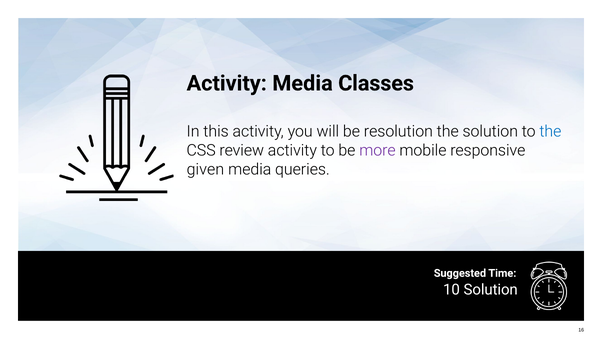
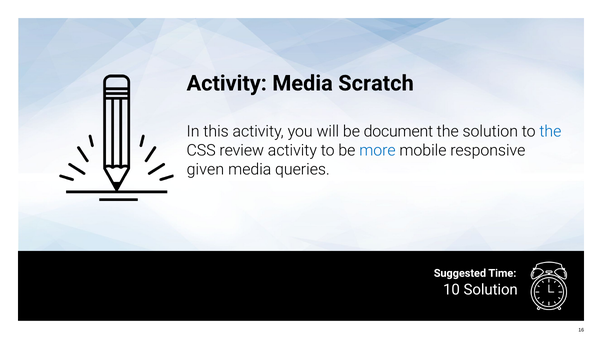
Classes: Classes -> Scratch (376, 83)
resolution: resolution -> document (398, 131)
more colour: purple -> blue (377, 150)
